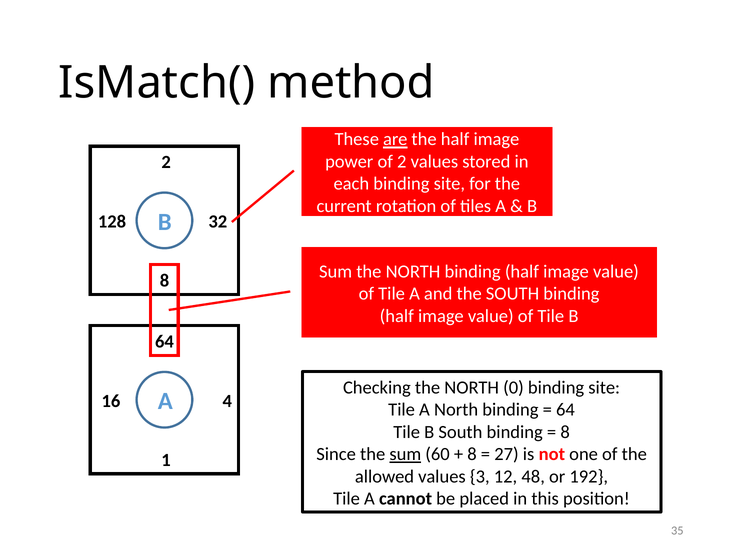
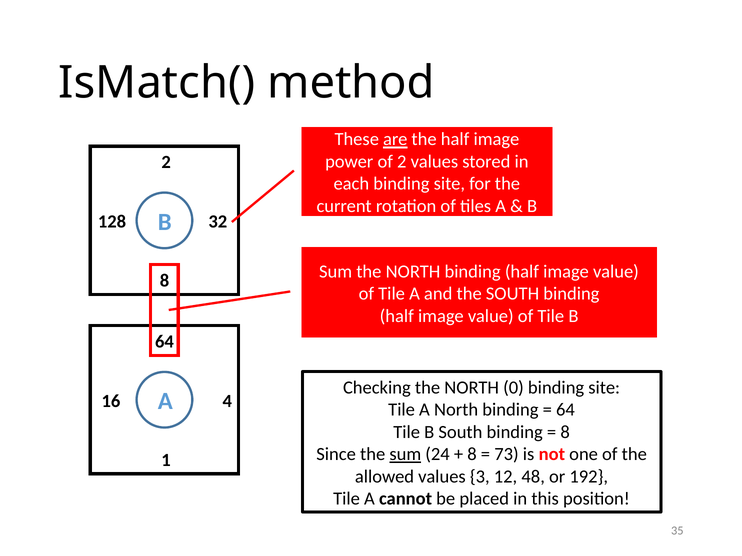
60: 60 -> 24 (438, 455)
27: 27 -> 73 (506, 455)
